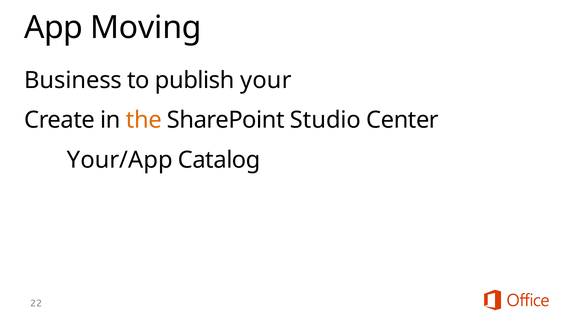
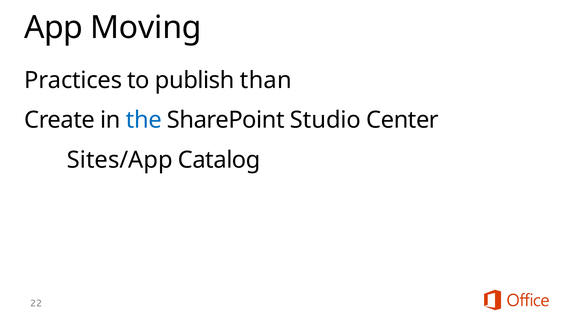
Business: Business -> Practices (73, 80)
your: your -> than (266, 80)
the colour: orange -> blue (144, 120)
Your/App: Your/App -> Sites/App (120, 160)
